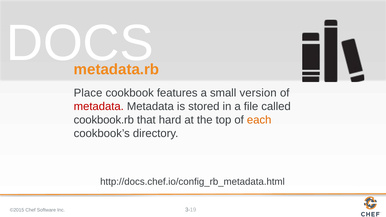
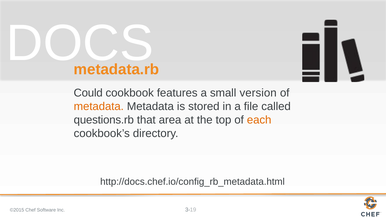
Place: Place -> Could (88, 93)
metadata colour: red -> orange (99, 106)
cookbook.rb: cookbook.rb -> questions.rb (104, 120)
hard: hard -> area (170, 120)
